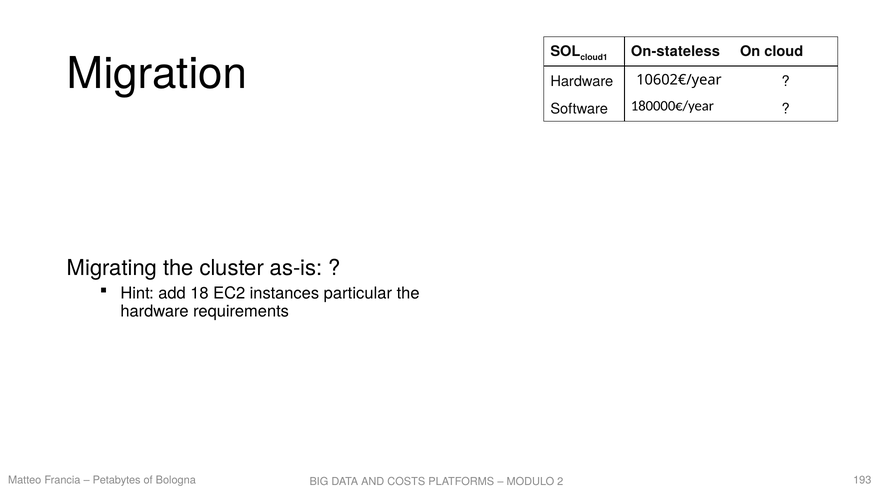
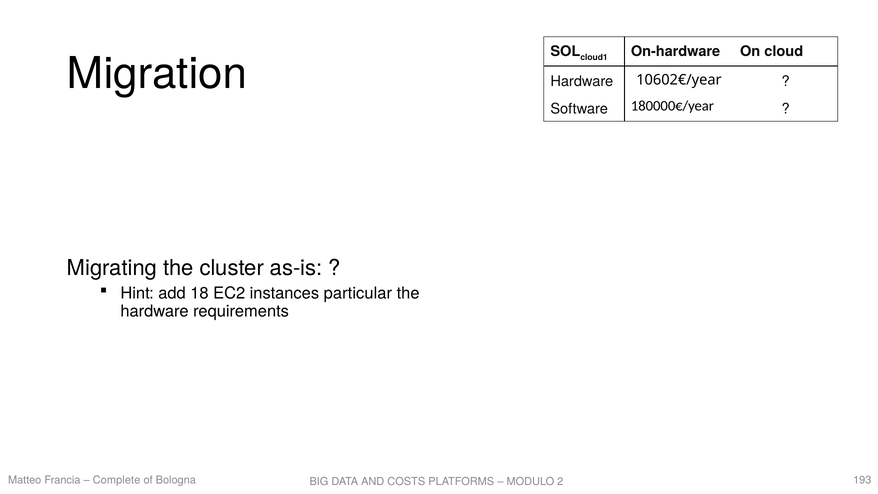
On-stateless: On-stateless -> On-hardware (676, 52)
Petabytes: Petabytes -> Complete (117, 480)
